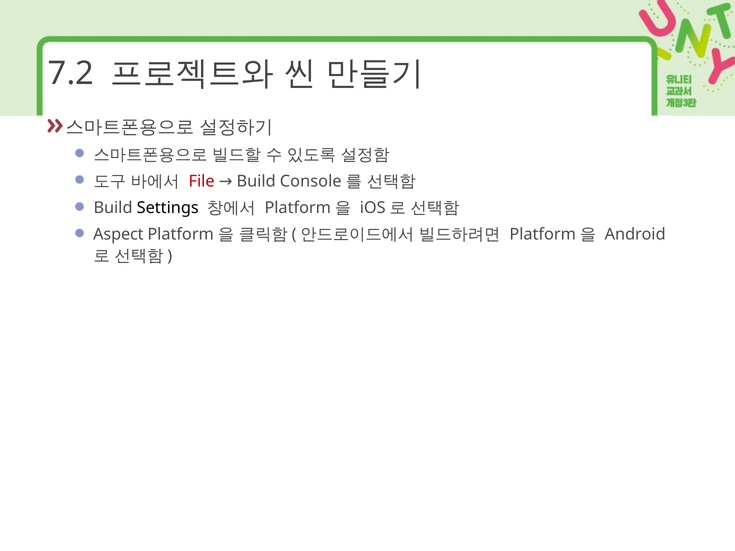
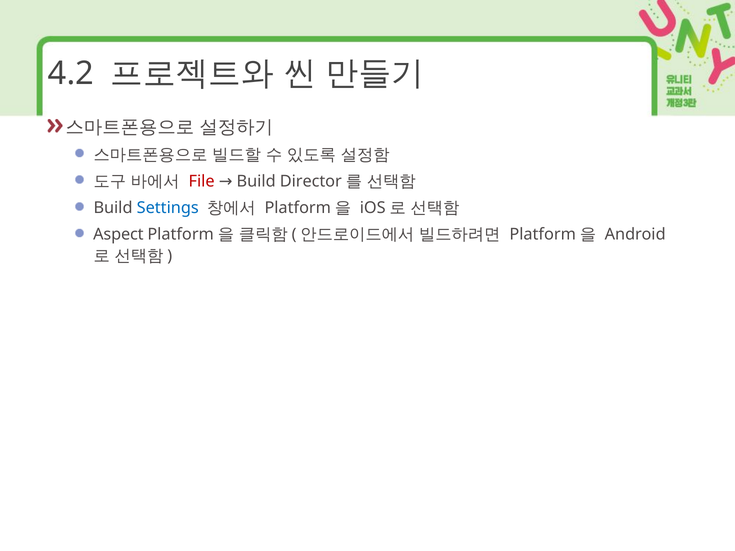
7.2: 7.2 -> 4.2 (71, 74)
Console: Console -> Director (311, 181)
Settings colour: black -> blue (168, 208)
